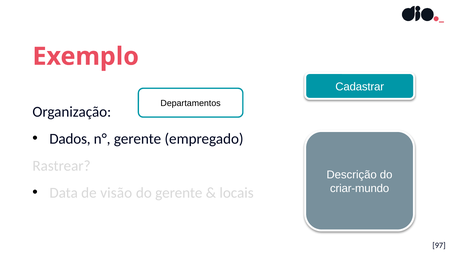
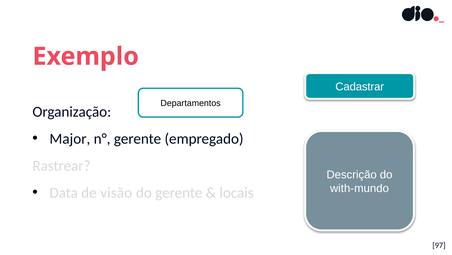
Dados: Dados -> Major (70, 138)
criar-mundo: criar-mundo -> with-mundo (359, 188)
